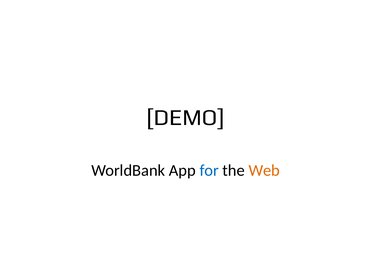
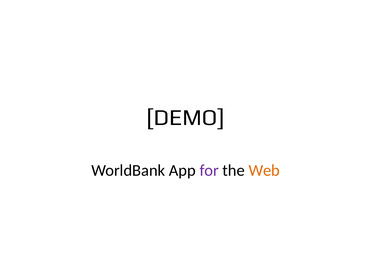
for colour: blue -> purple (209, 171)
